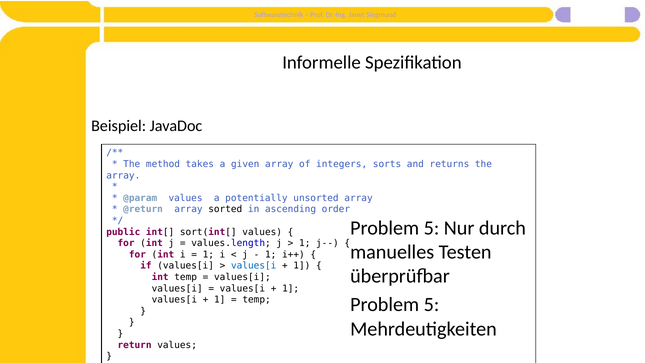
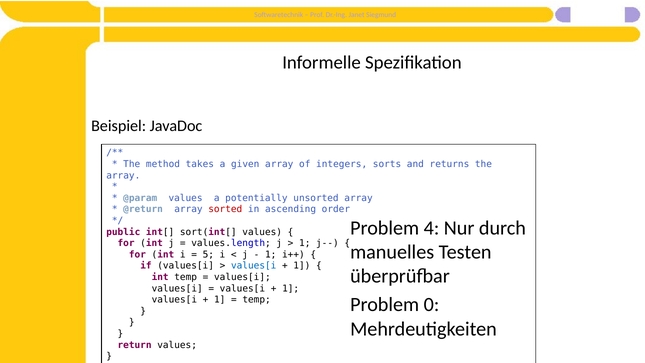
sorted colour: black -> red (225, 209)
5: 5 -> 4 (432, 228)
1: 1 -> 5 (208, 254)
5: 5 -> 0 (432, 305)
